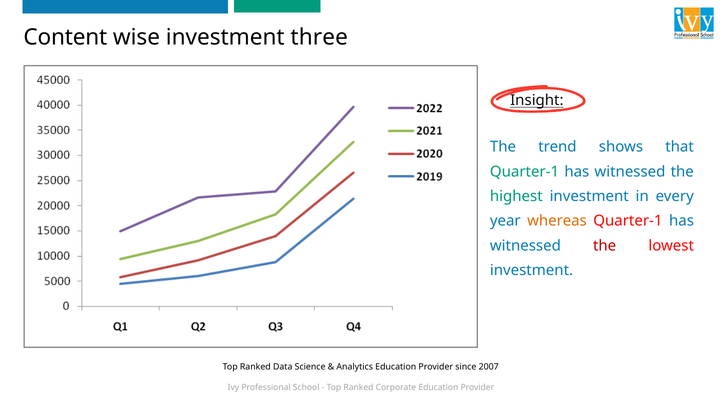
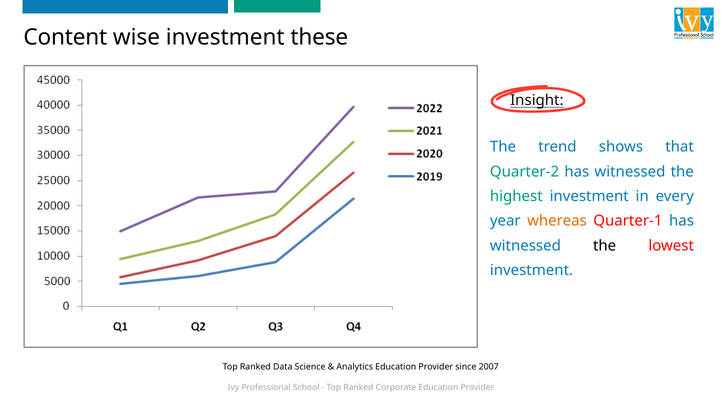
three: three -> these (319, 37)
Quarter-1: Quarter-1 -> Quarter-2 (525, 172)
the colour: red -> black (605, 246)
